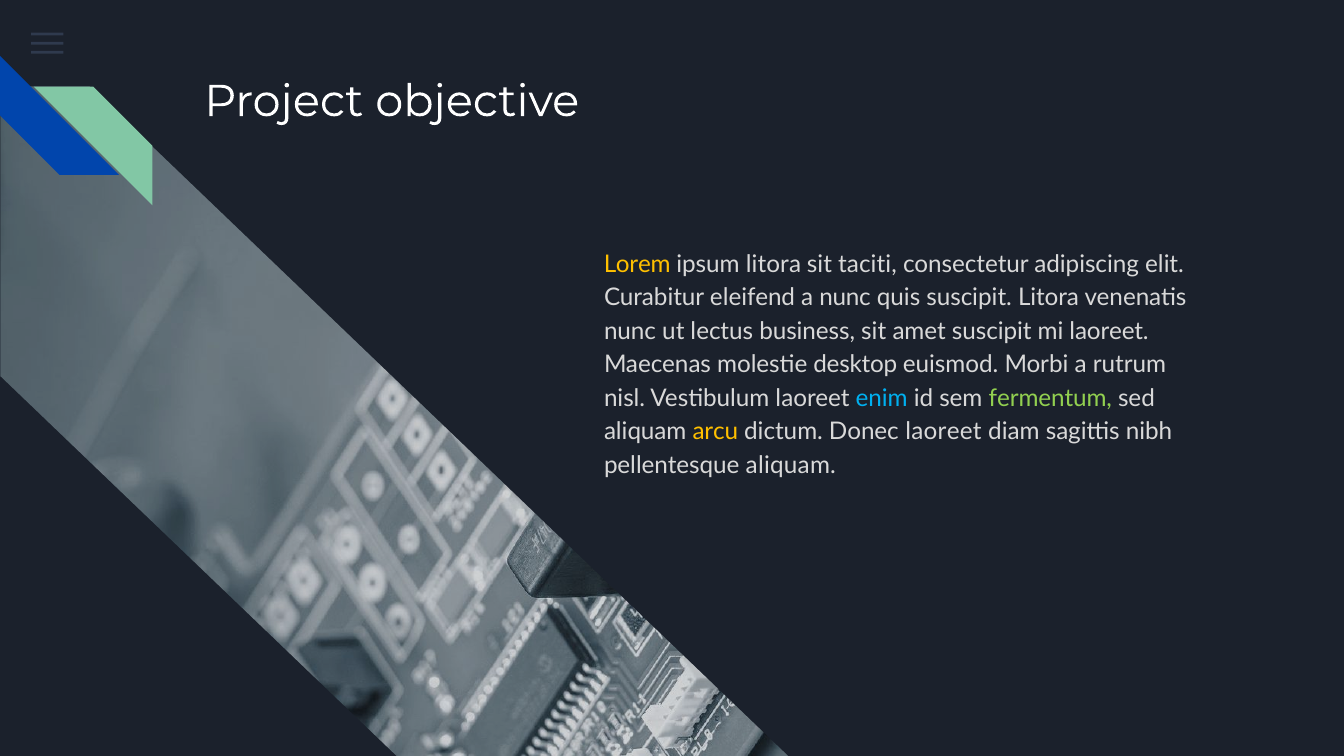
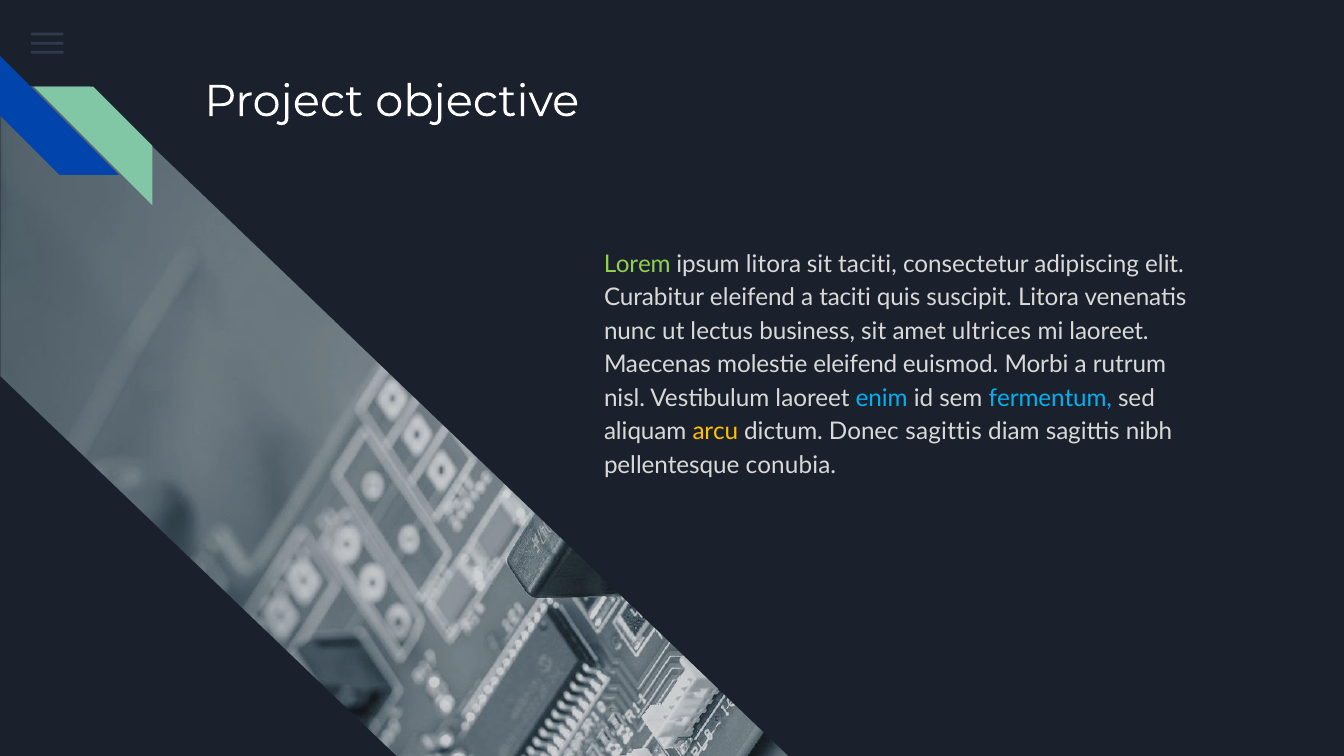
Lorem colour: yellow -> light green (637, 264)
a nunc: nunc -> taciti (845, 298)
amet suscipit: suscipit -> ultrices (992, 331)
molestie desktop: desktop -> eleifend (855, 365)
fermentum colour: light green -> light blue (1050, 398)
Donec laoreet: laoreet -> sagittis (944, 432)
pellentesque aliquam: aliquam -> conubia (791, 465)
